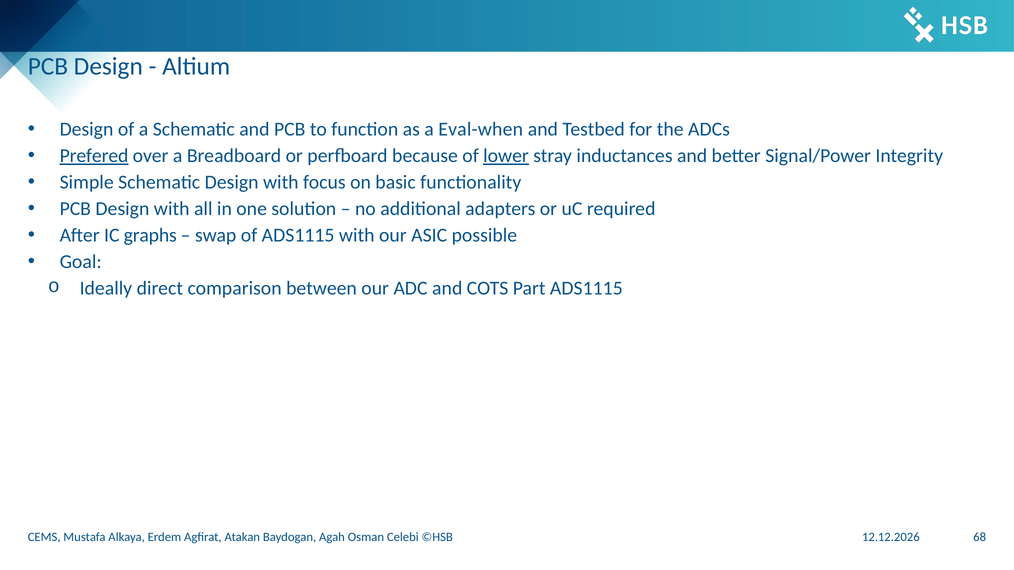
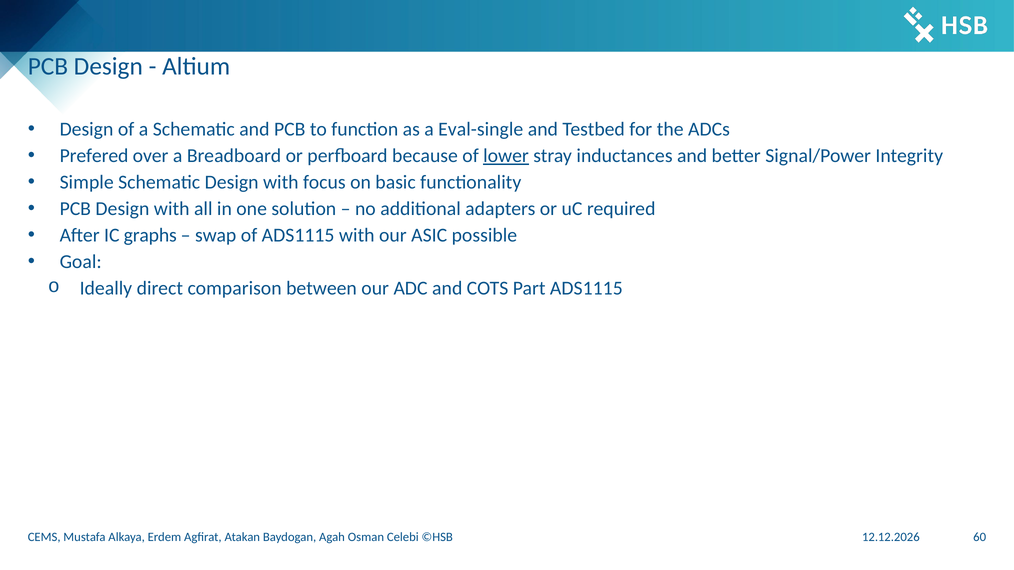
Eval-when: Eval-when -> Eval-single (481, 129)
Prefered underline: present -> none (94, 156)
68: 68 -> 60 (980, 538)
